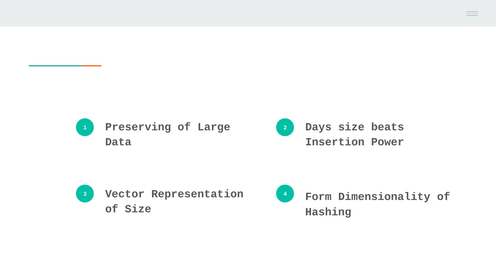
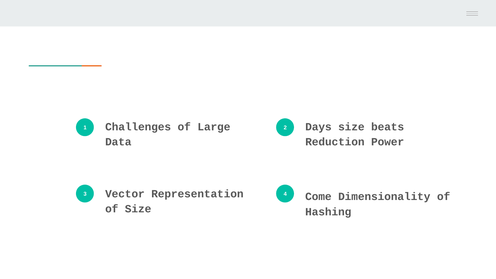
Preserving: Preserving -> Challenges (138, 127)
Insertion: Insertion -> Reduction (335, 142)
Form: Form -> Come (318, 197)
